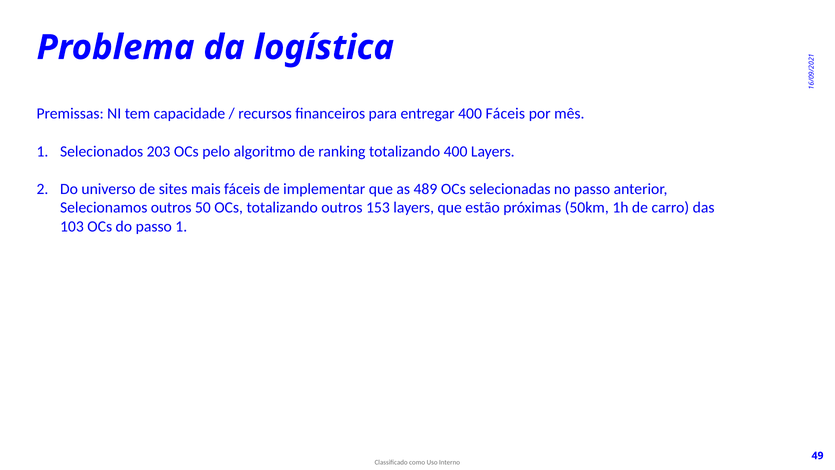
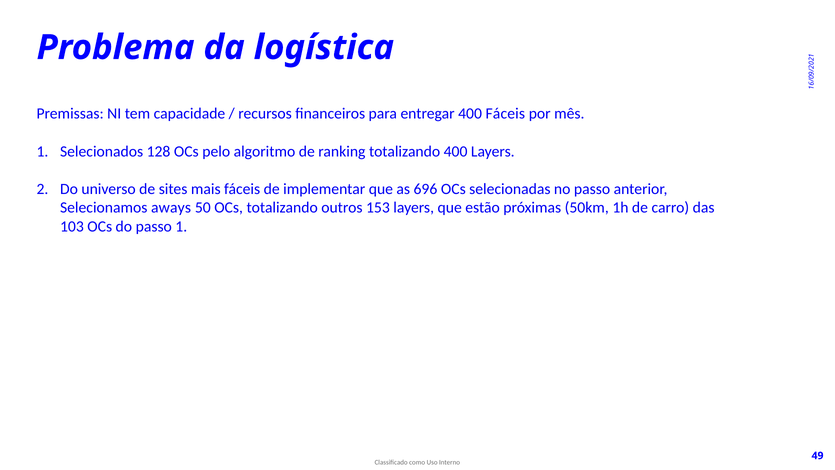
203: 203 -> 128 (159, 151)
489: 489 -> 696 (425, 189)
Selecionamos outros: outros -> aways (171, 208)
